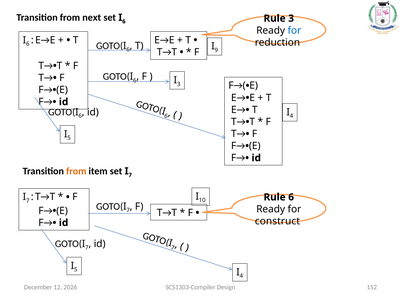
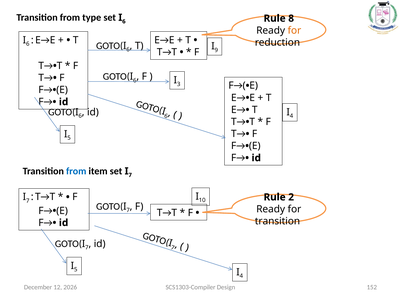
next: next -> type (92, 18)
Rule 3: 3 -> 8 (291, 18)
for colour: blue -> orange (294, 30)
from colour: orange -> blue (76, 171)
Rule 6: 6 -> 2 (291, 197)
construct: construct -> transition (278, 221)
